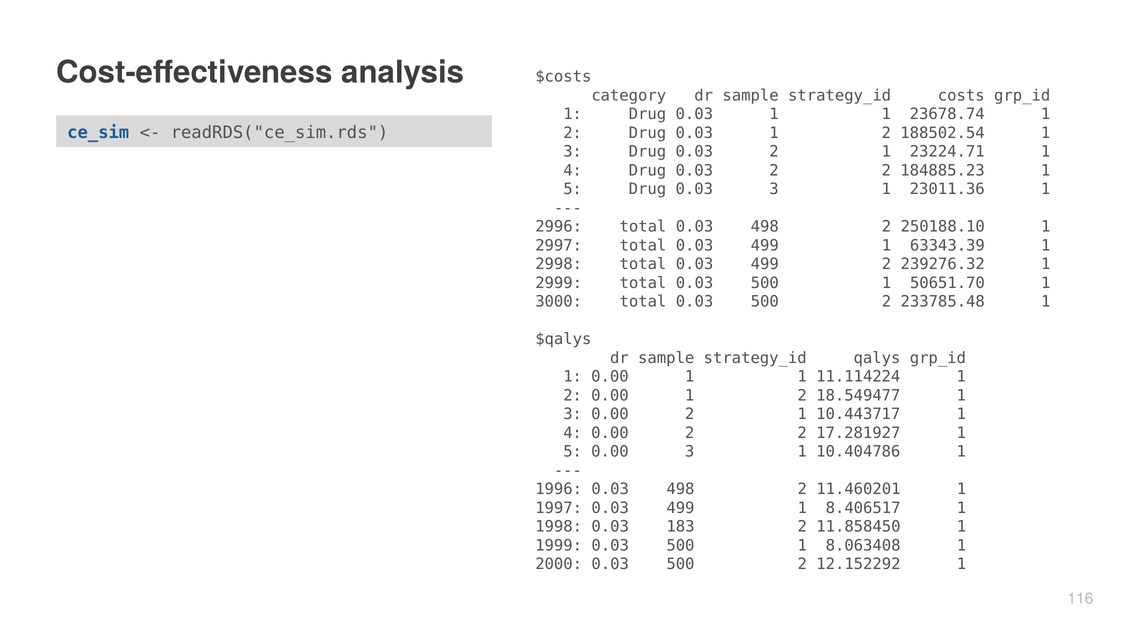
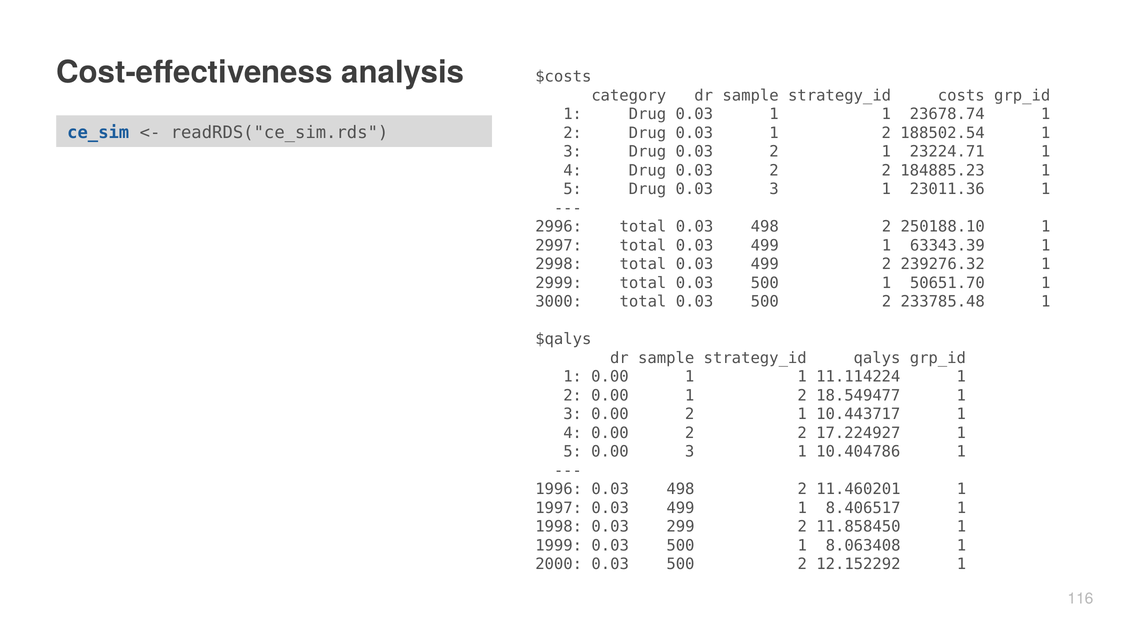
17.281927: 17.281927 -> 17.224927 (858, 433)
183: 183 -> 299 (680, 527)
